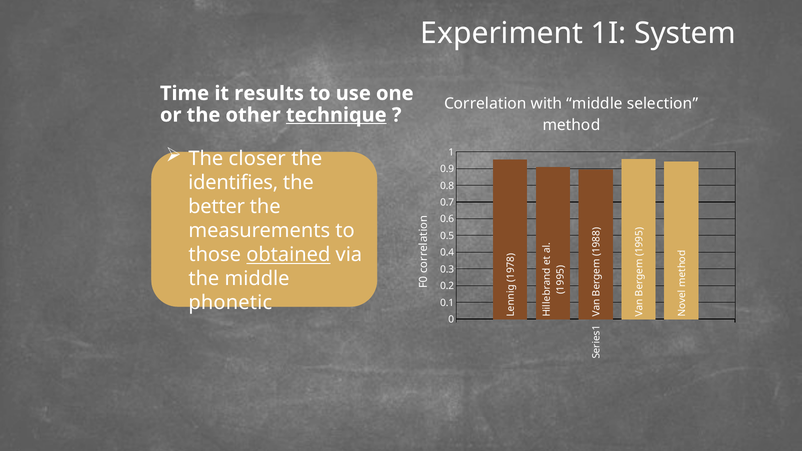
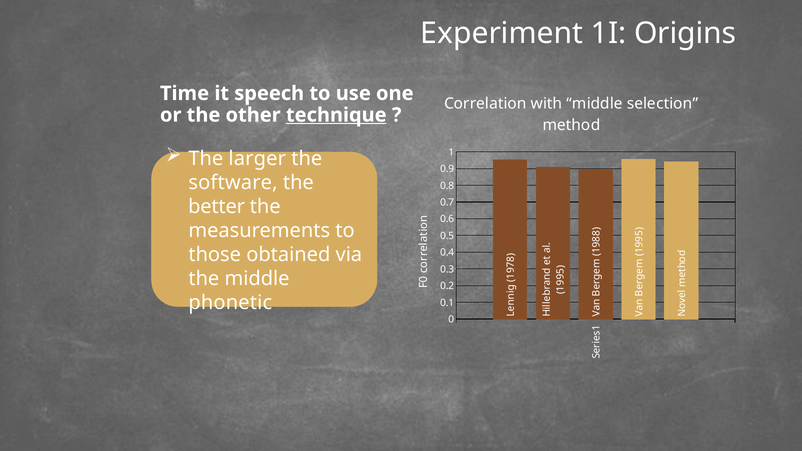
System: System -> Origins (685, 33)
results: results -> speech (269, 93)
closer: closer -> larger (257, 159)
identifies: identifies -> software (233, 183)
obtained underline: present -> none (288, 255)
